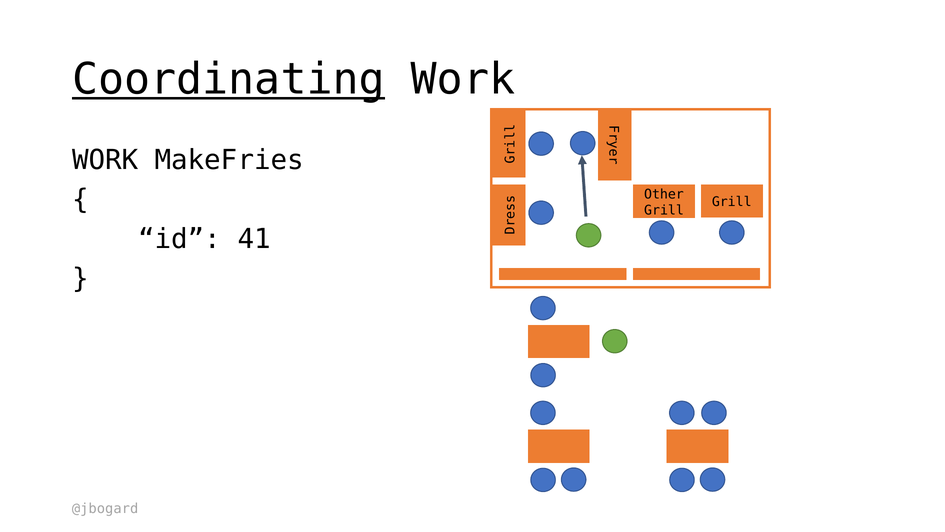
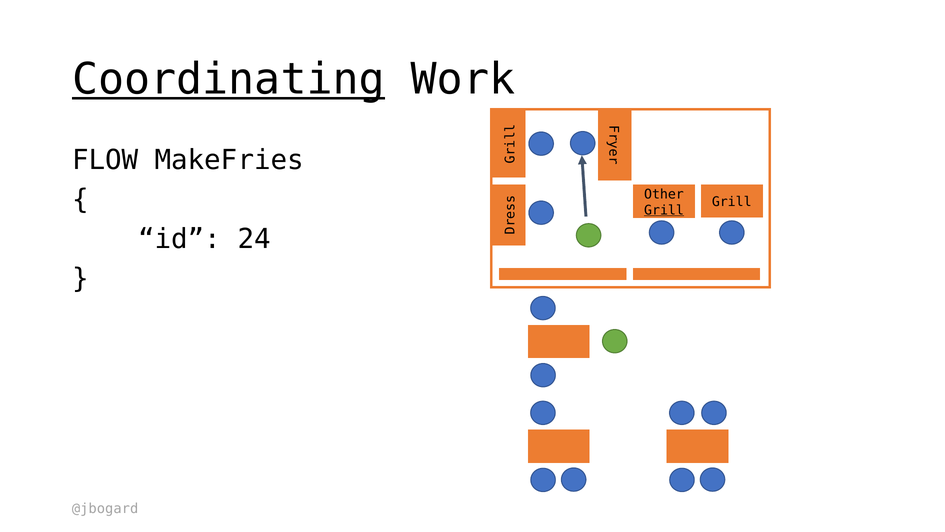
WORK: WORK -> FLOW (105, 160)
Grill underline: none -> present (664, 210)
41: 41 -> 24 (254, 239)
